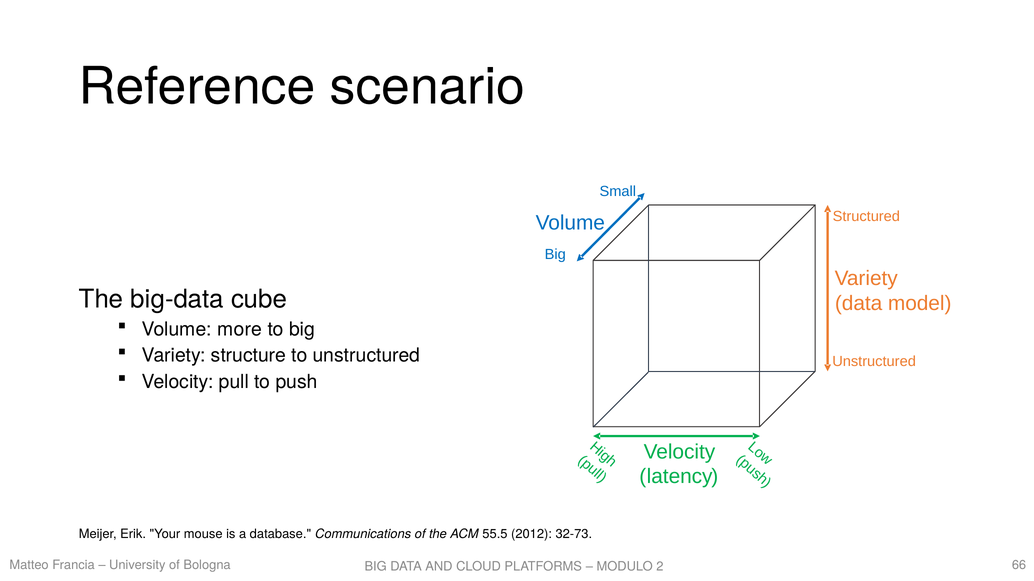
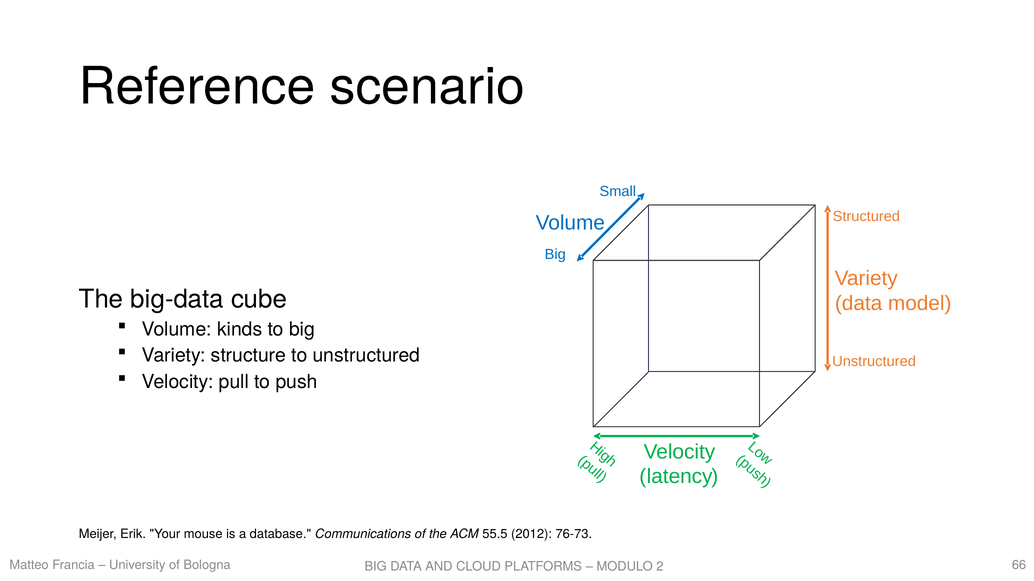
more: more -> kinds (240, 330)
32-73: 32-73 -> 76-73 (574, 534)
